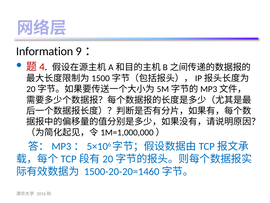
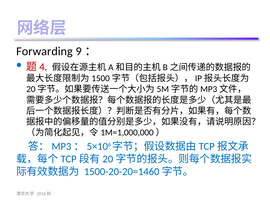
Information: Information -> Forwarding (45, 51)
